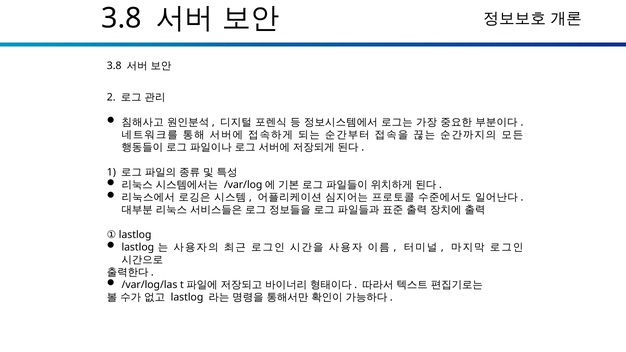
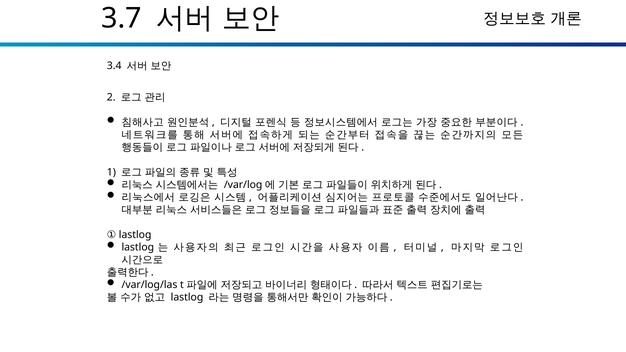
3.8: 3.8 -> 3.7 (122, 18)
3.8: 3.8 -> 3.4 (114, 66)
